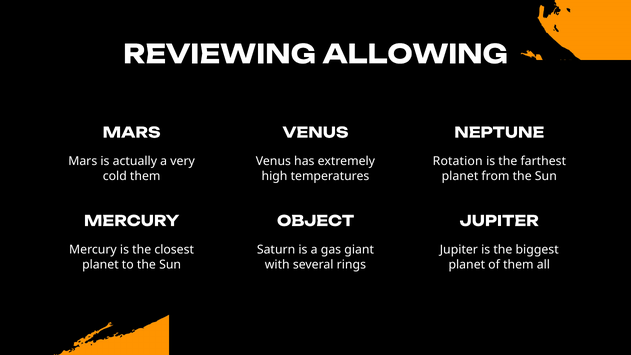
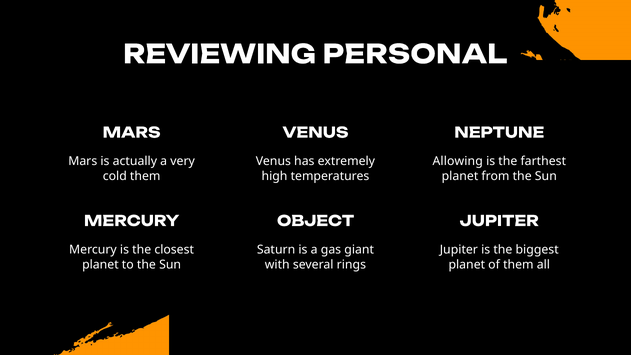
ALLOWING: ALLOWING -> PERSONAL (415, 55)
Rotation: Rotation -> Allowing (458, 161)
